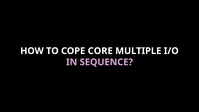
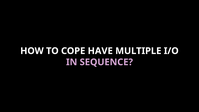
CORE: CORE -> HAVE (100, 51)
